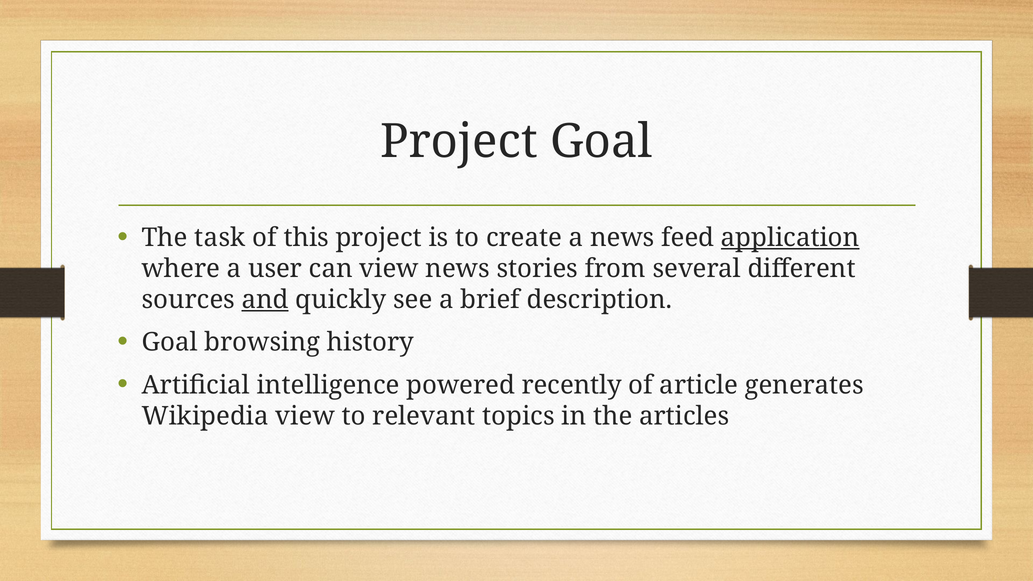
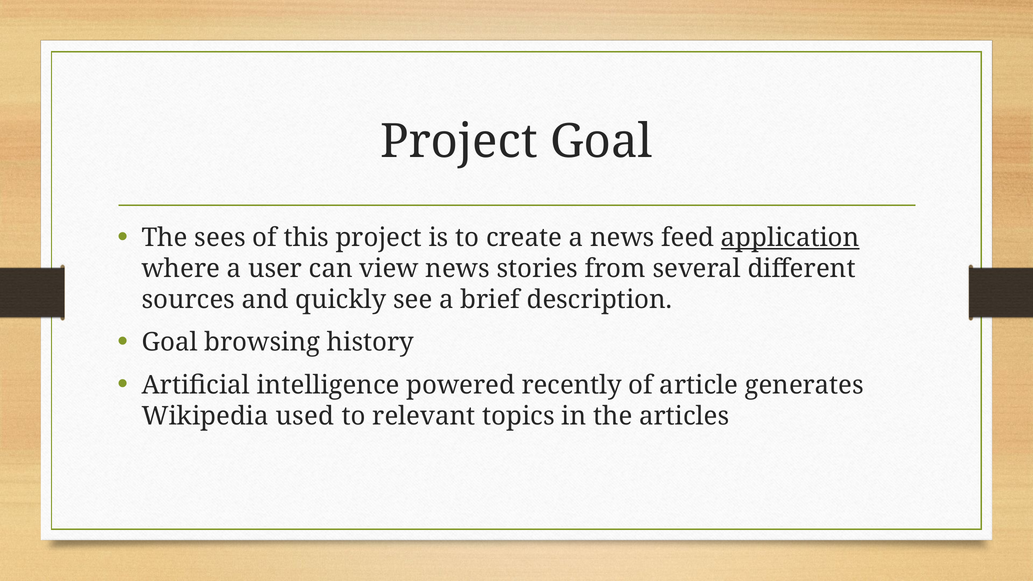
task: task -> sees (220, 238)
and underline: present -> none (265, 300)
Wikipedia view: view -> used (305, 416)
